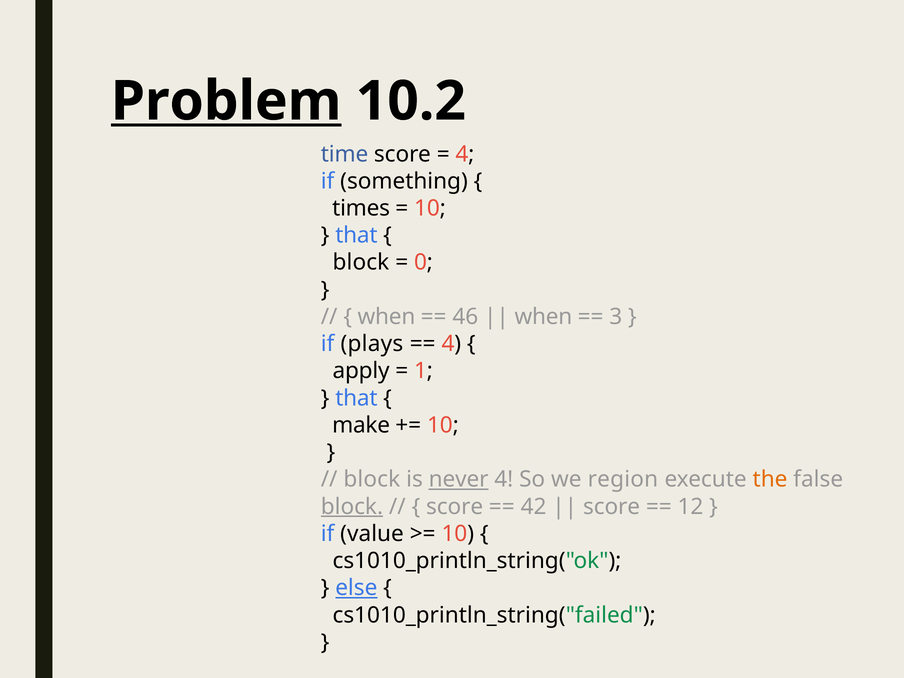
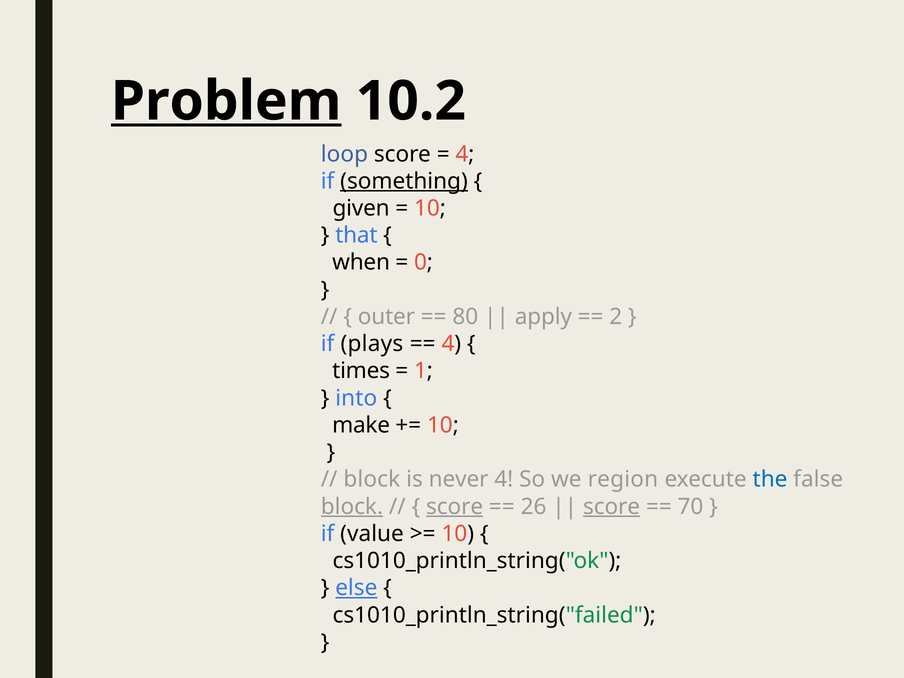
time: time -> loop (344, 154)
something underline: none -> present (404, 181)
times: times -> given (361, 208)
block: block -> when (361, 263)
when: when -> outer (386, 317)
46: 46 -> 80 (465, 317)
when: when -> apply (543, 317)
3: 3 -> 2 (616, 317)
apply: apply -> times (361, 371)
that: that -> into (356, 398)
never underline: present -> none (459, 479)
the colour: orange -> blue (770, 479)
score underline: none -> present (455, 507)
42: 42 -> 26 (534, 507)
score underline: none -> present (612, 507)
12: 12 -> 70 (691, 507)
